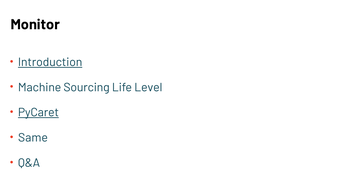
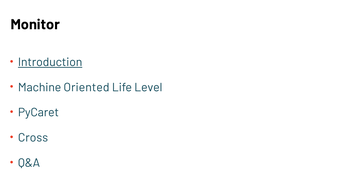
Sourcing: Sourcing -> Oriented (87, 87)
PyCaret underline: present -> none (38, 113)
Same: Same -> Cross (33, 138)
